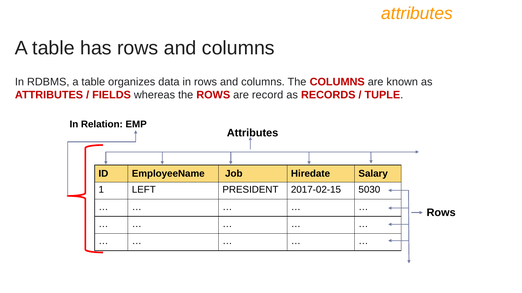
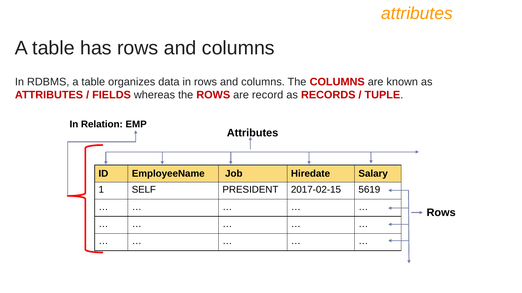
LEFT: LEFT -> SELF (144, 190)
5030: 5030 -> 5619 (369, 190)
